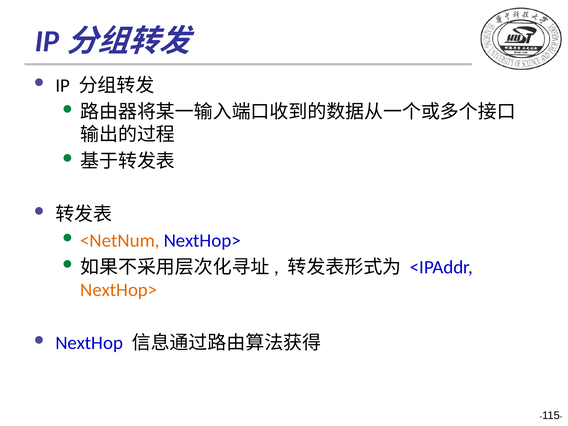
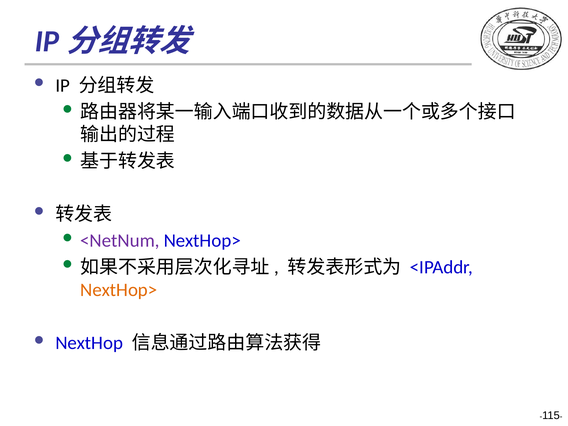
<NetNum colour: orange -> purple (120, 241)
